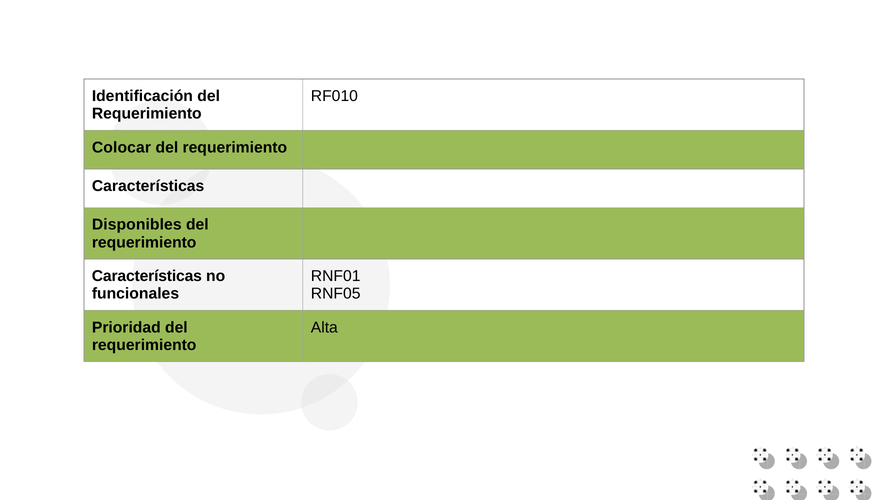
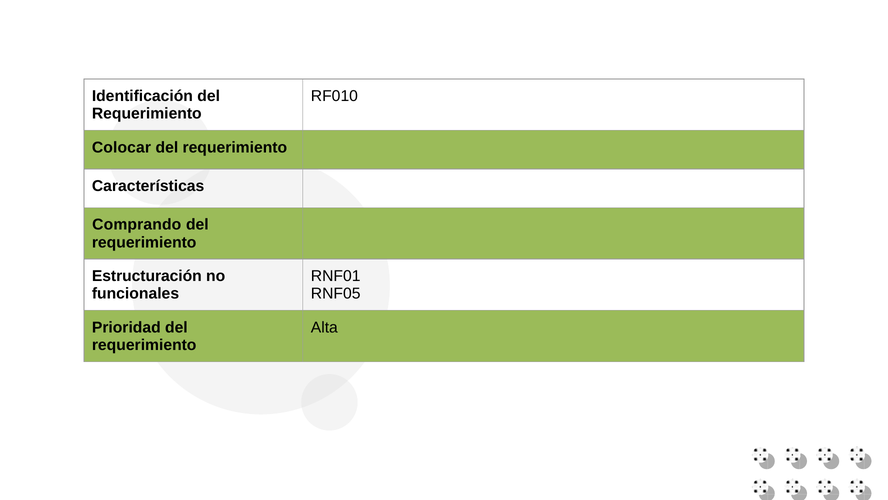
Disponibles: Disponibles -> Comprando (137, 225)
Características: Características -> Estructuración (147, 276)
